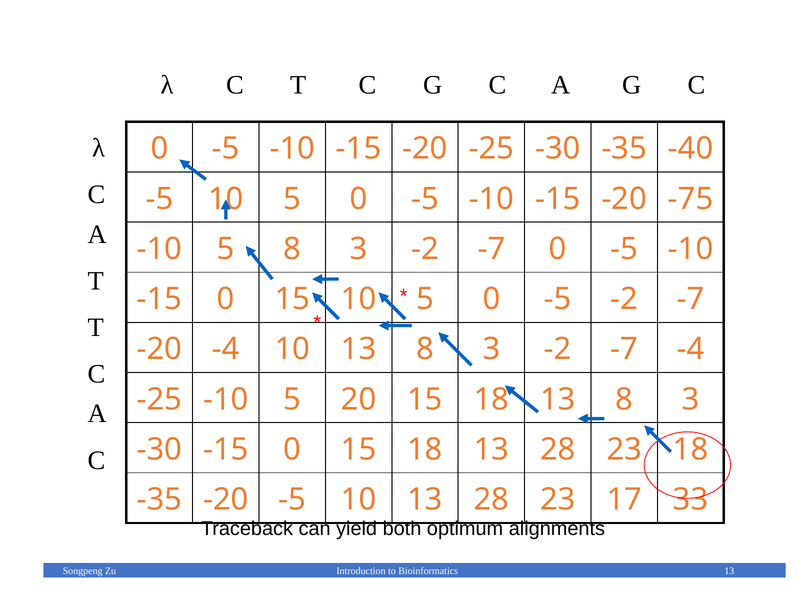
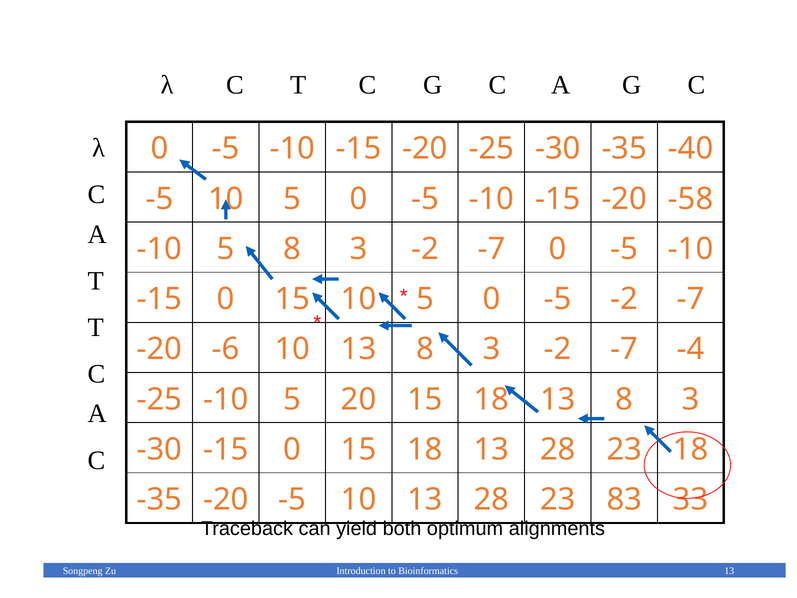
-75: -75 -> -58 (691, 199)
-20 -4: -4 -> -6 (226, 349)
17: 17 -> 83 (624, 499)
